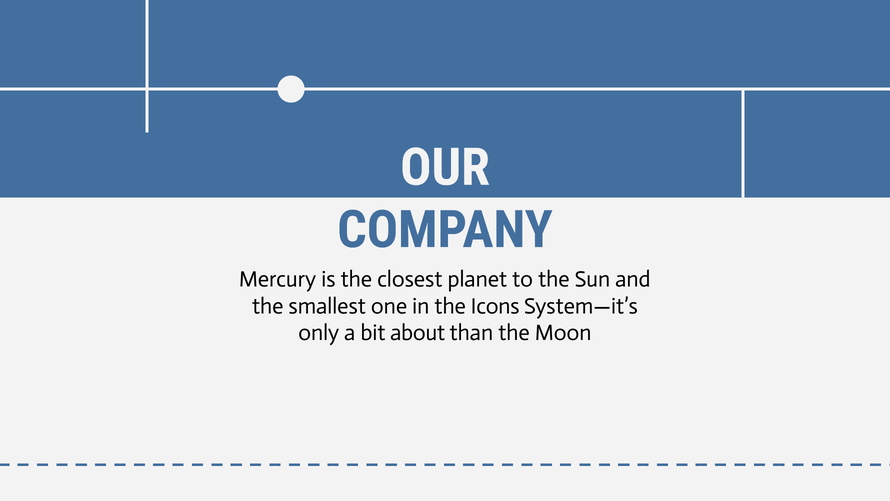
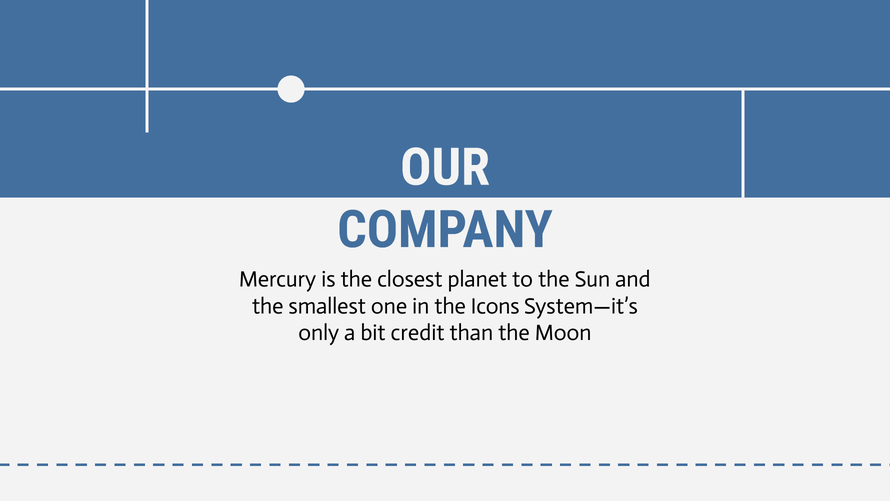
about: about -> credit (418, 333)
